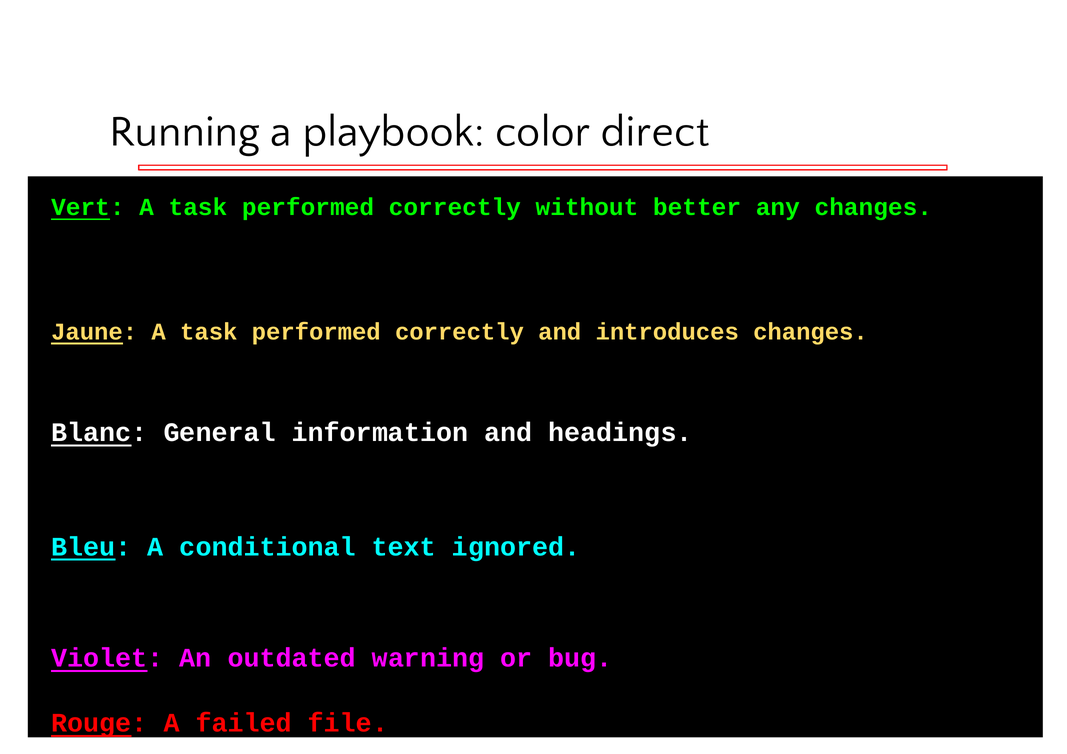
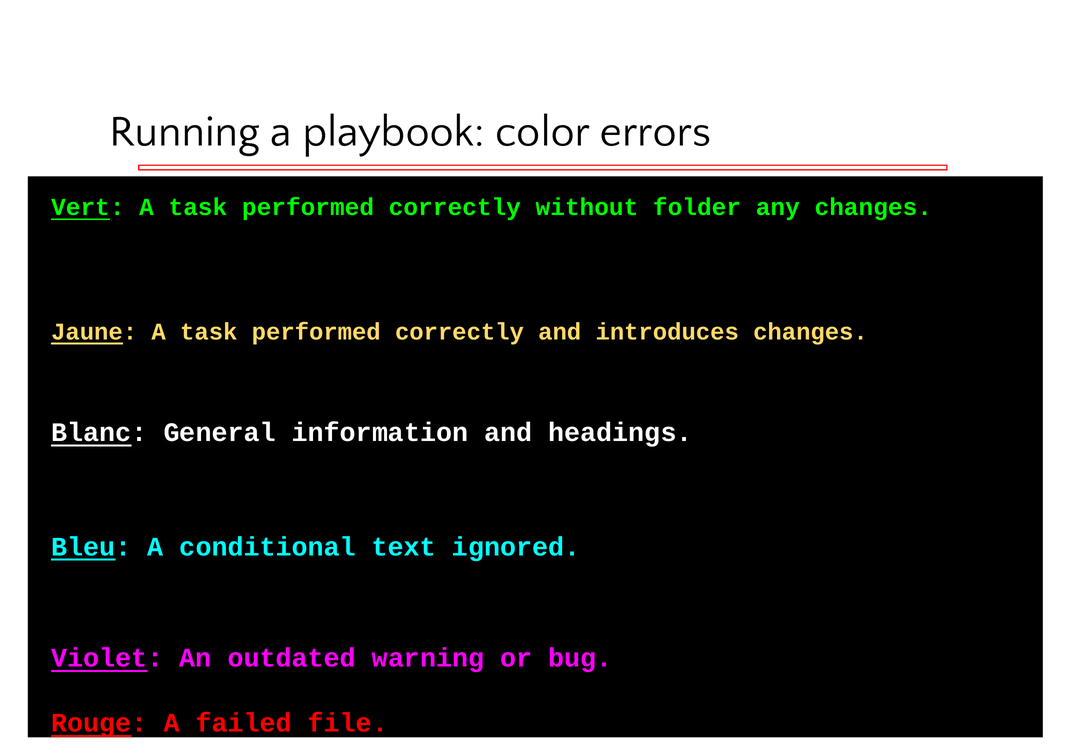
direct: direct -> errors (655, 132)
better: better -> folder (697, 207)
